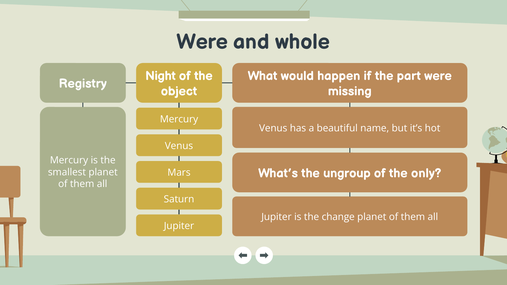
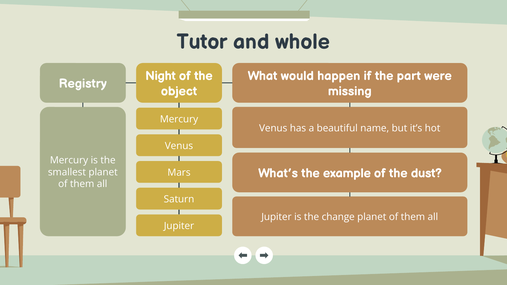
Were: Were -> Tutor (202, 42)
ungroup: ungroup -> example (347, 173)
only: only -> dust (426, 173)
